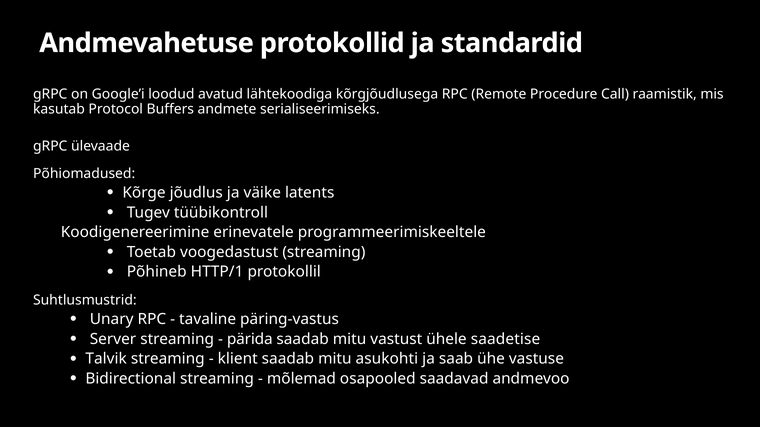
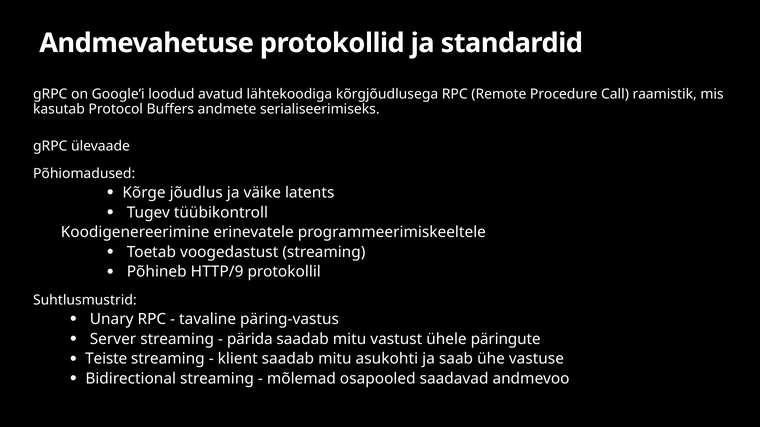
HTTP/1: HTTP/1 -> HTTP/9 (217, 272)
saadetise: saadetise -> päringute (506, 339)
Talvik: Talvik -> Teiste (106, 359)
